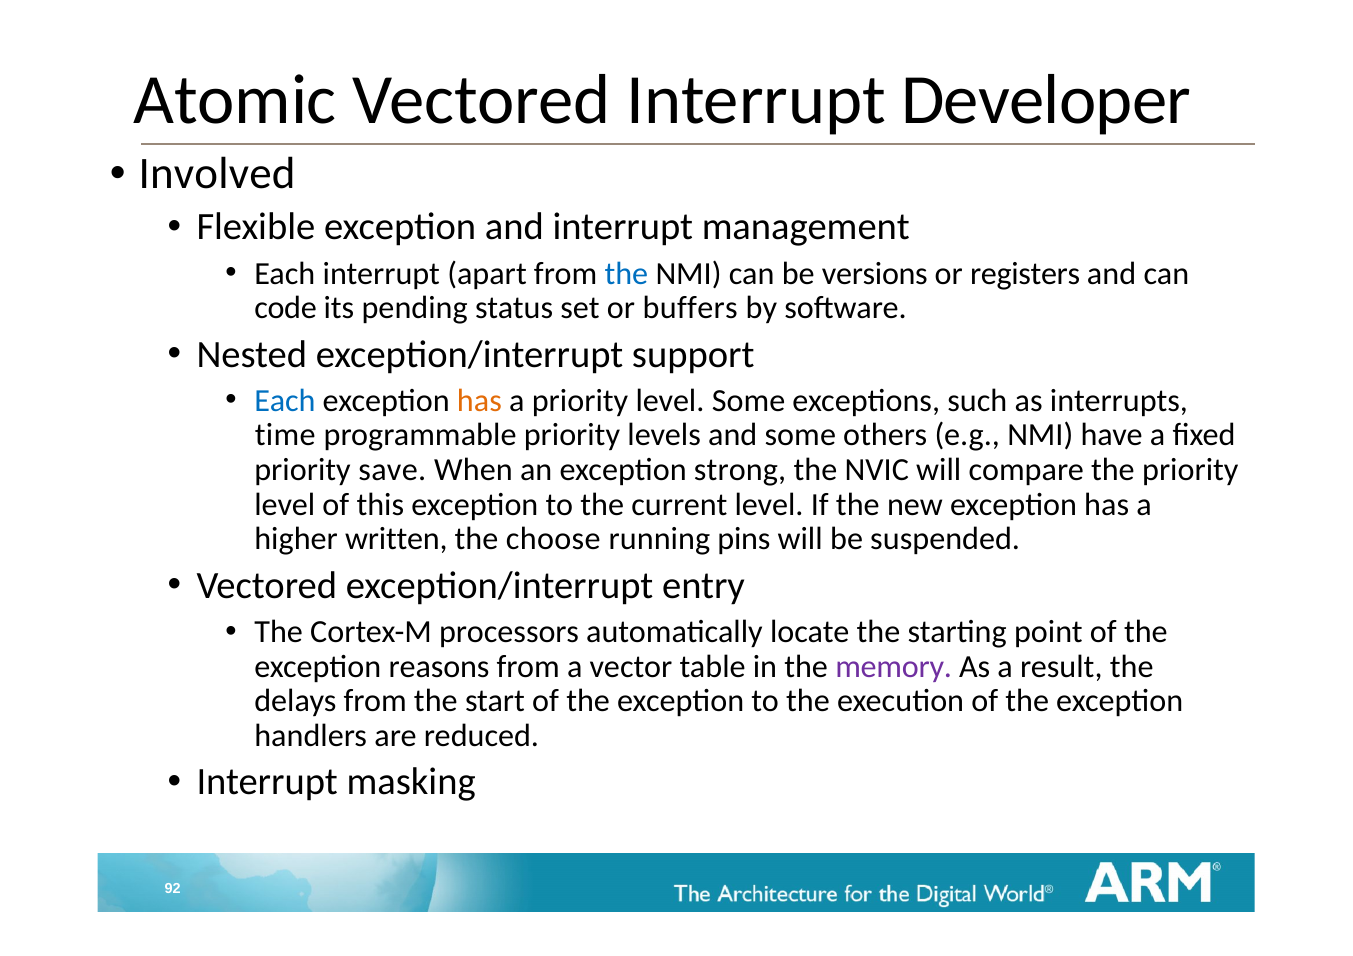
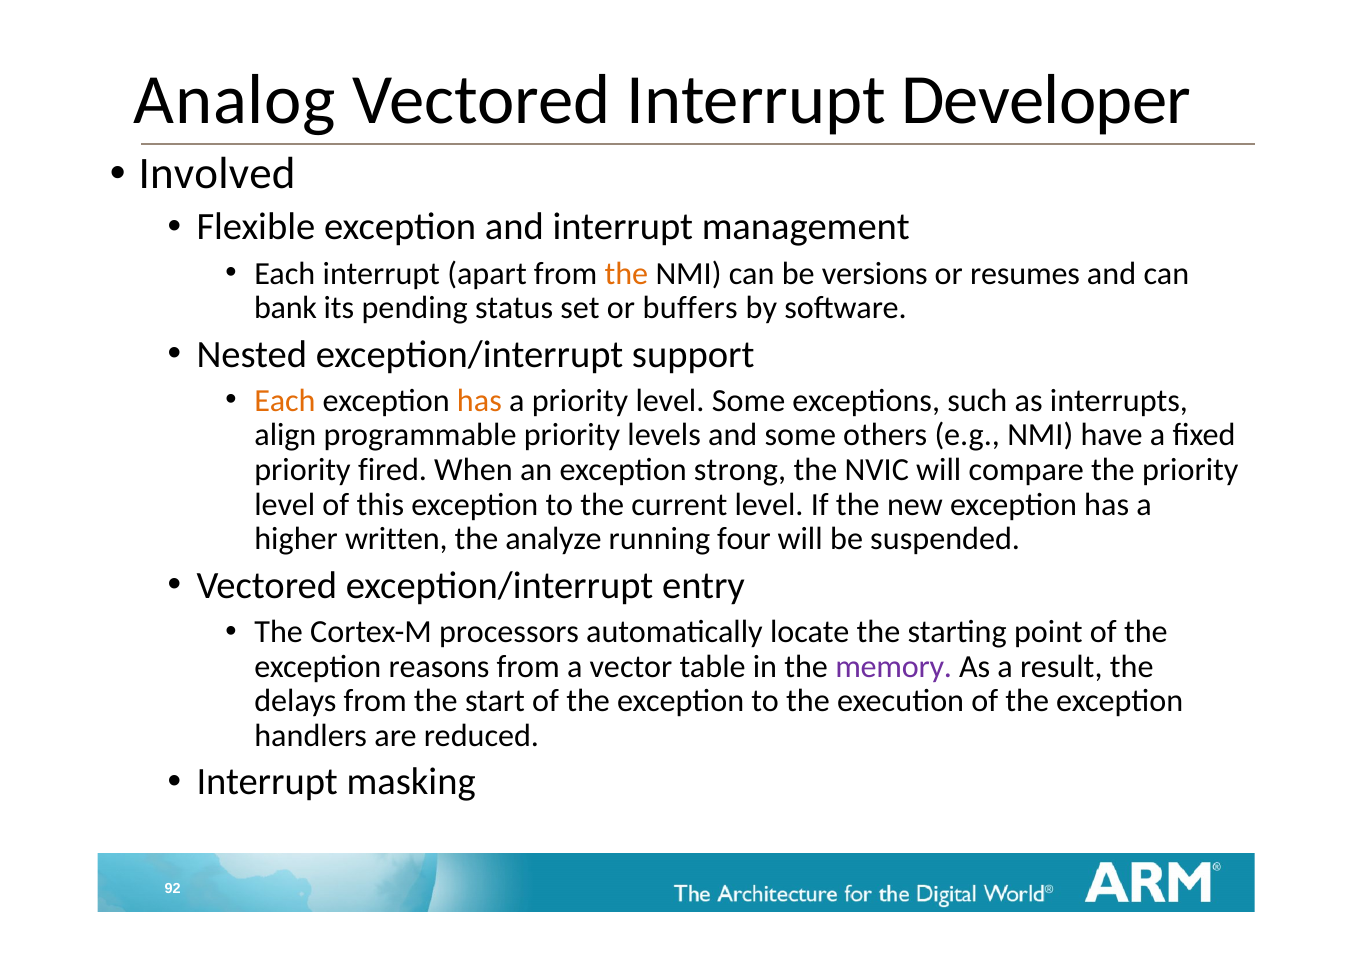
Atomic: Atomic -> Analog (235, 100)
the colour: blue -> orange (626, 273)
registers: registers -> resumes (1025, 273)
code: code -> bank (286, 308)
Each colour: blue -> orange (285, 401)
time: time -> align (285, 435)
save: save -> fired (393, 470)
choose: choose -> analyze (554, 539)
pins: pins -> four (744, 539)
